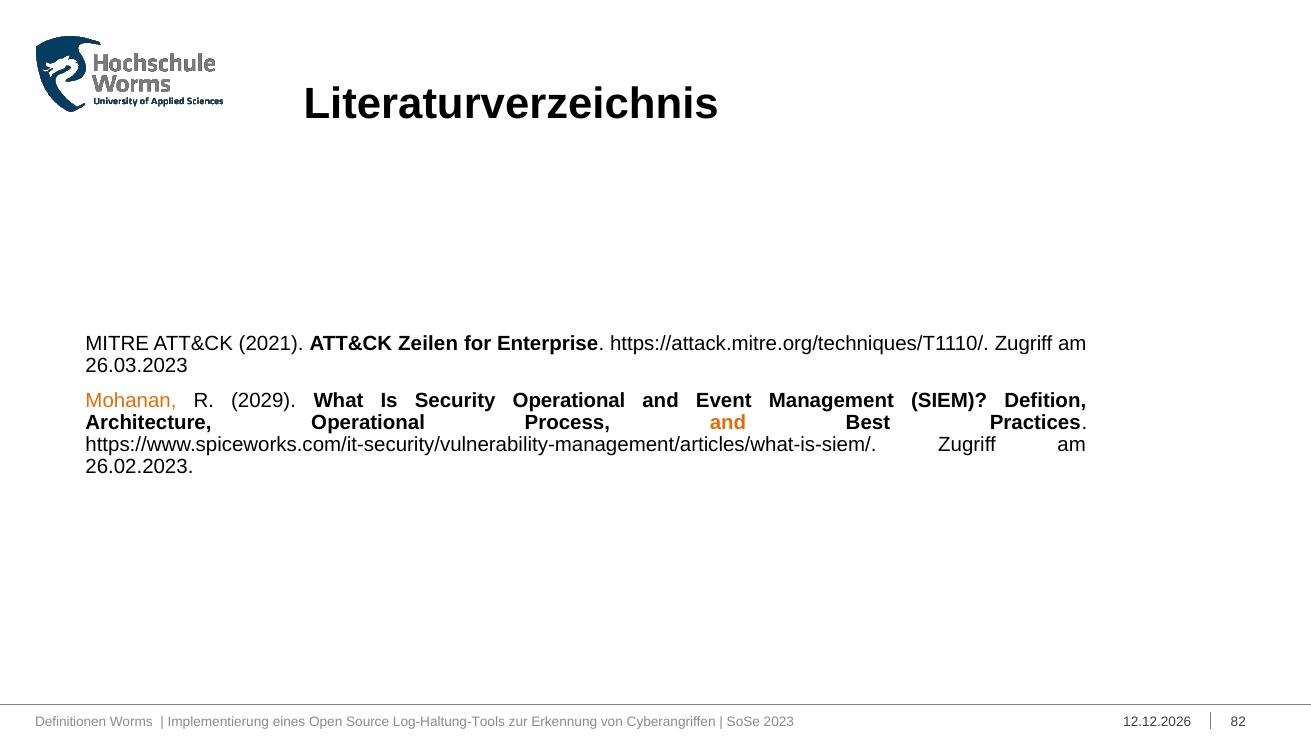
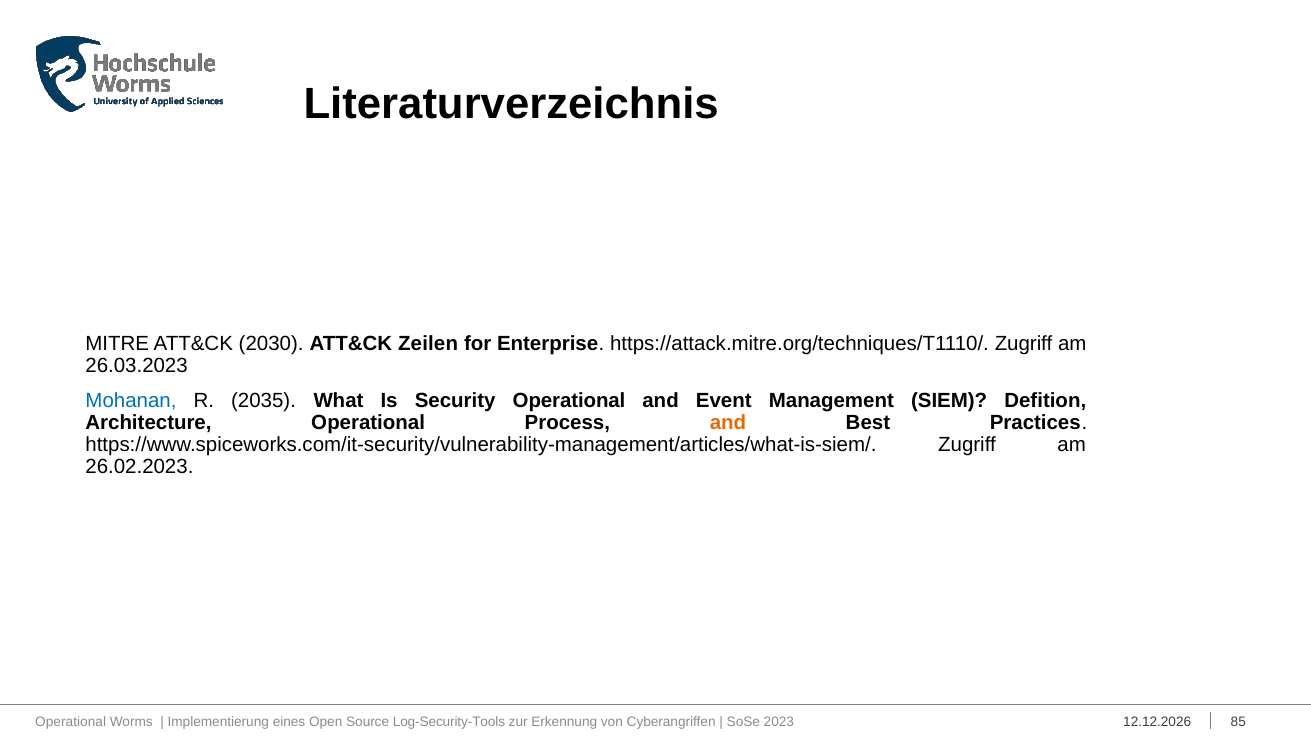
2021: 2021 -> 2030 (271, 344)
Mohanan colour: orange -> blue (131, 400)
2029: 2029 -> 2035 (264, 400)
Definitionen: Definitionen -> Operational (71, 722)
Log-Haltung-Tools: Log-Haltung-Tools -> Log-Security-Tools (449, 722)
82: 82 -> 85 (1238, 722)
